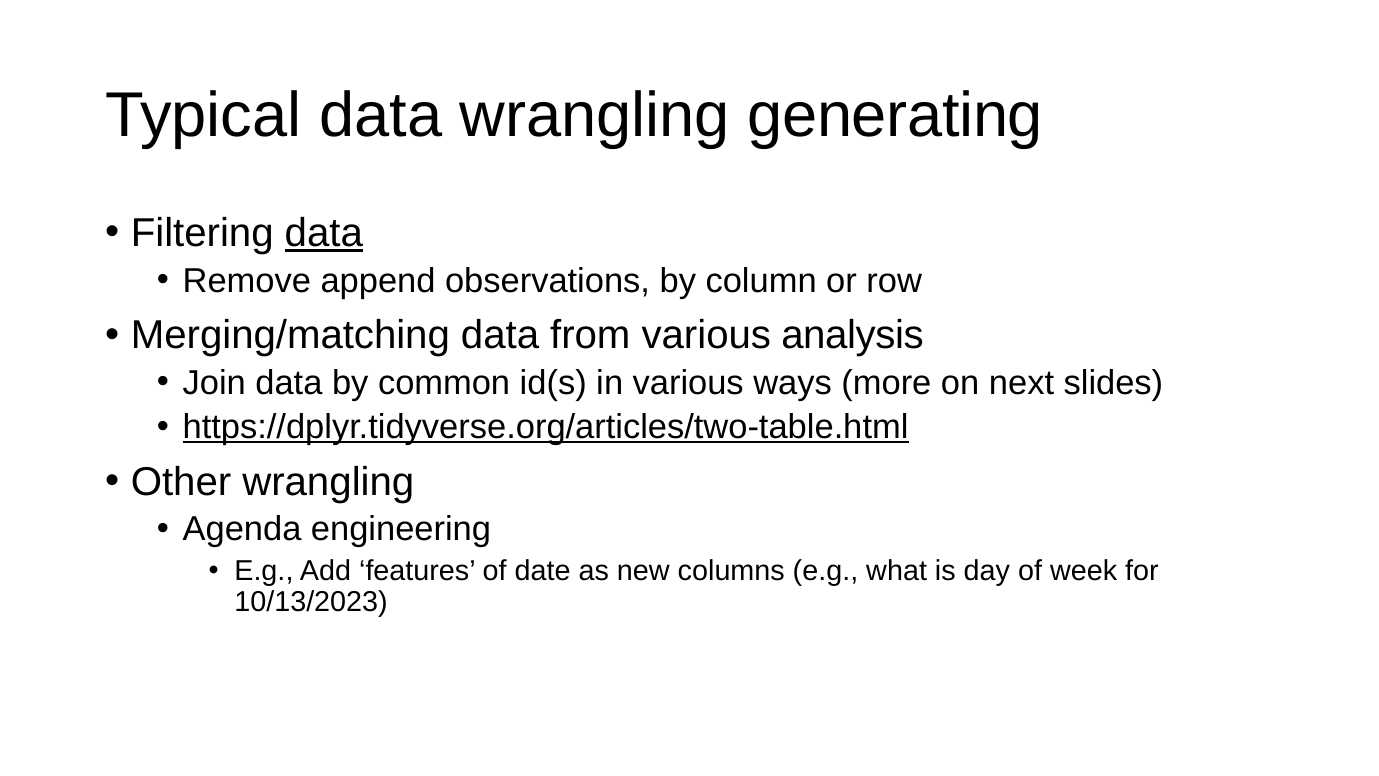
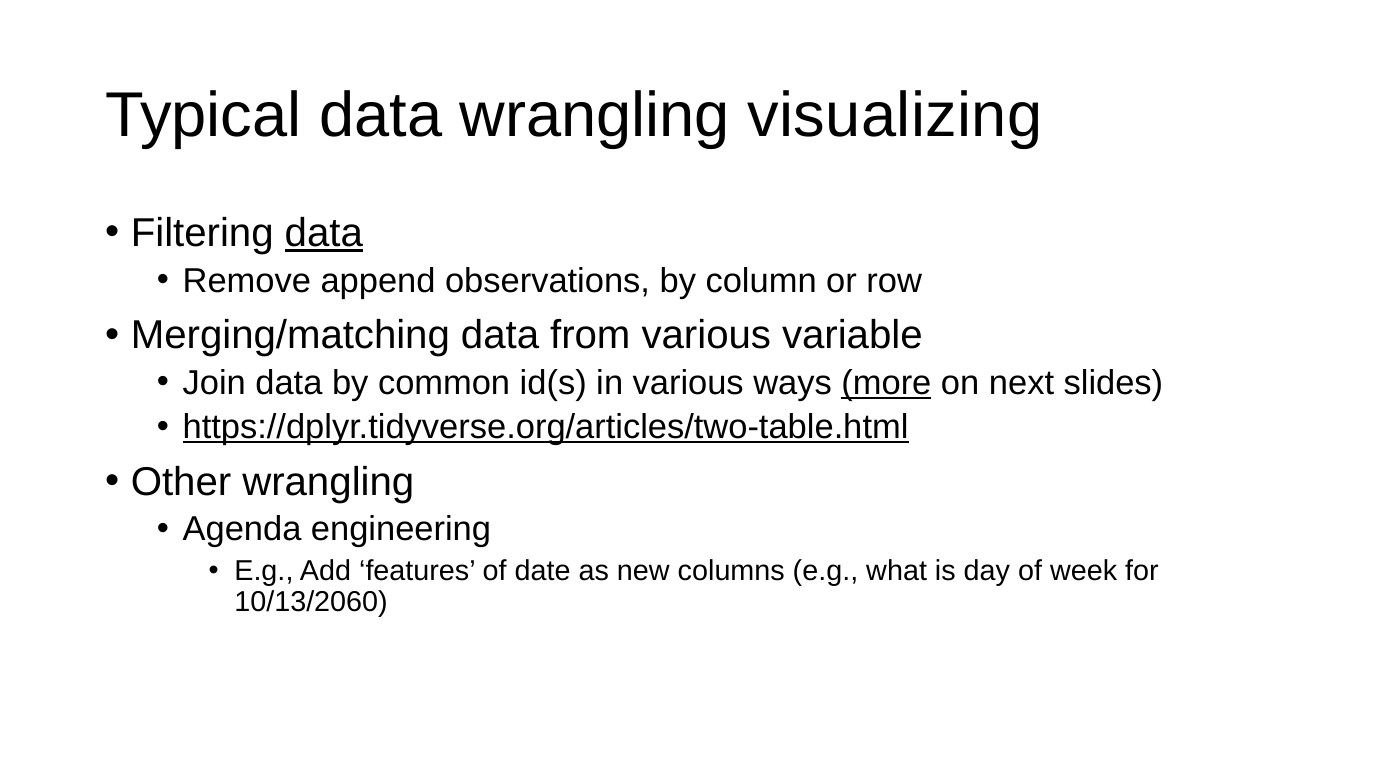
generating: generating -> visualizing (895, 116)
analysis: analysis -> variable (852, 335)
more underline: none -> present (886, 383)
10/13/2023: 10/13/2023 -> 10/13/2060 (311, 602)
